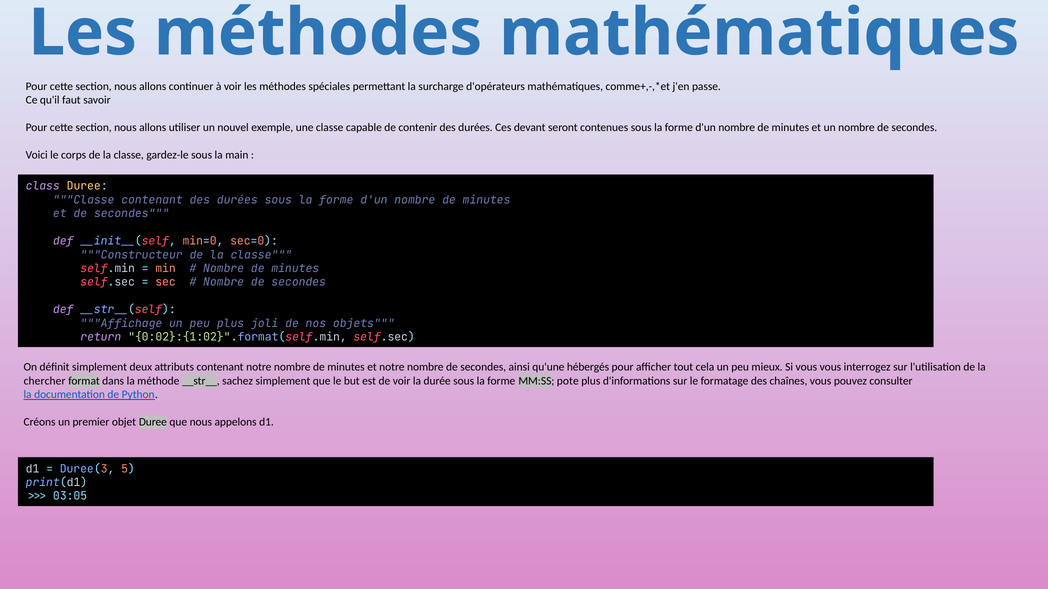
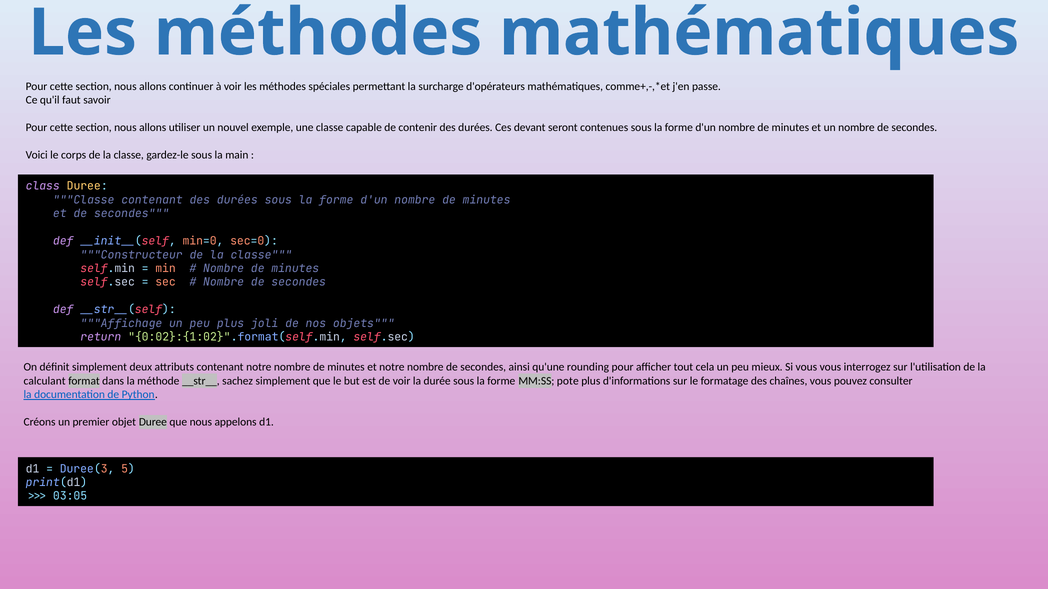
hébergés: hébergés -> rounding (588, 367)
chercher: chercher -> calculant (45, 381)
